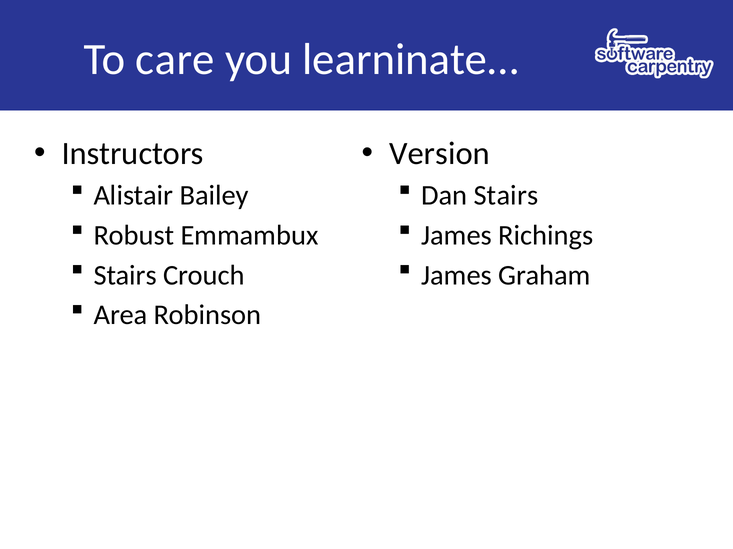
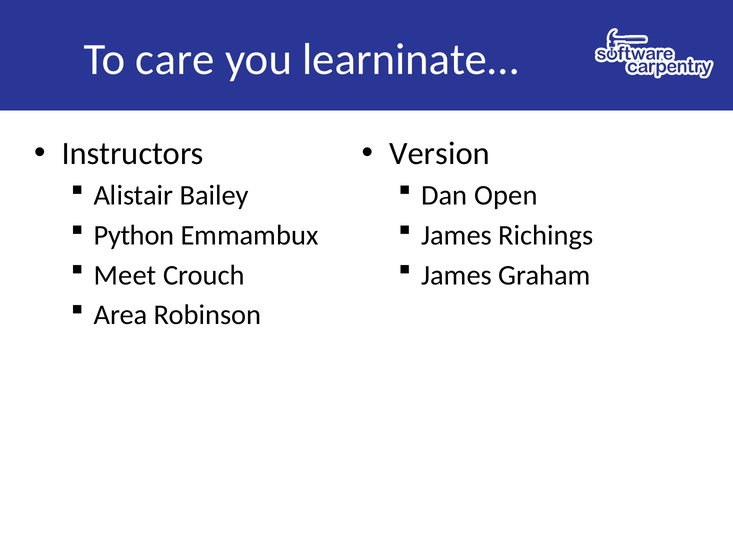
Dan Stairs: Stairs -> Open (506, 196)
Robust: Robust -> Python (134, 236)
Stairs: Stairs -> Meet (125, 276)
